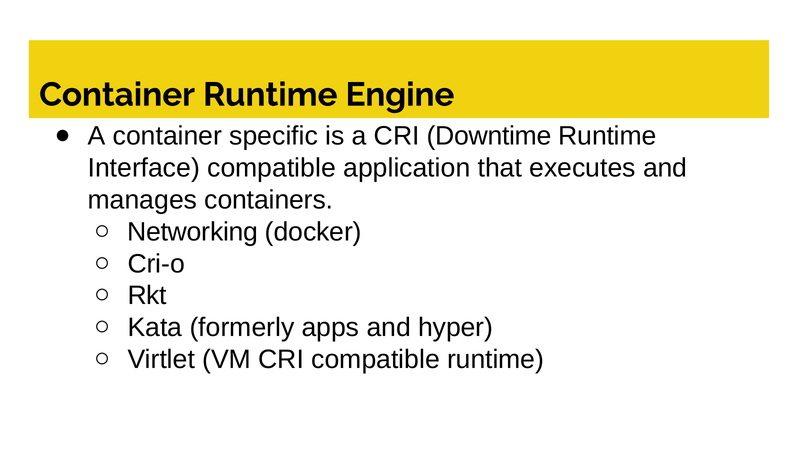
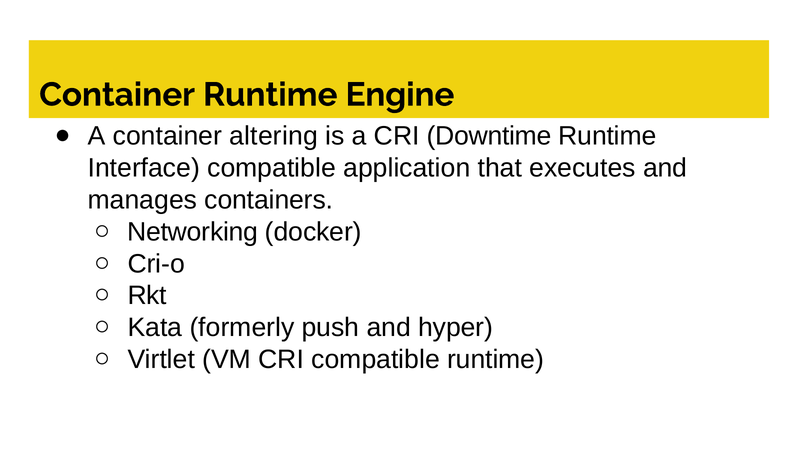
specific: specific -> altering (274, 136)
apps: apps -> push (330, 327)
